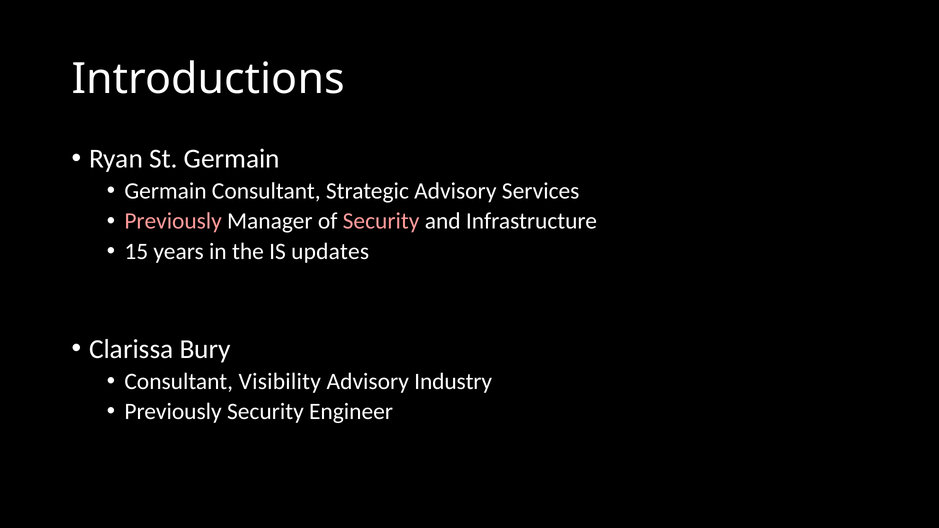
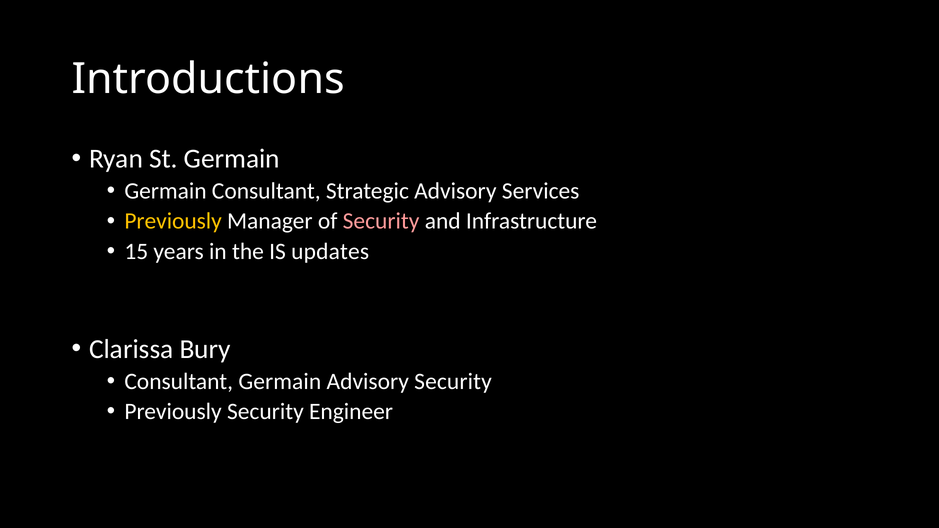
Previously colour: pink -> yellow (173, 221)
Consultant Visibility: Visibility -> Germain (280, 381)
Advisory Industry: Industry -> Security (453, 381)
